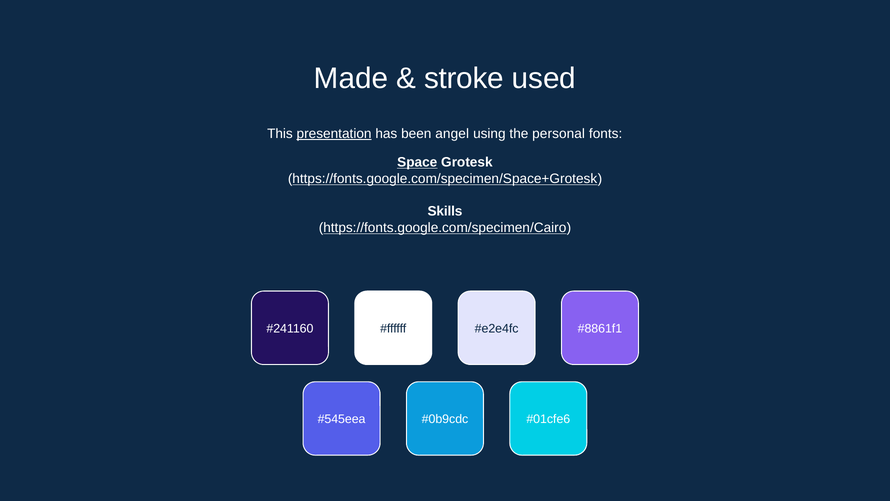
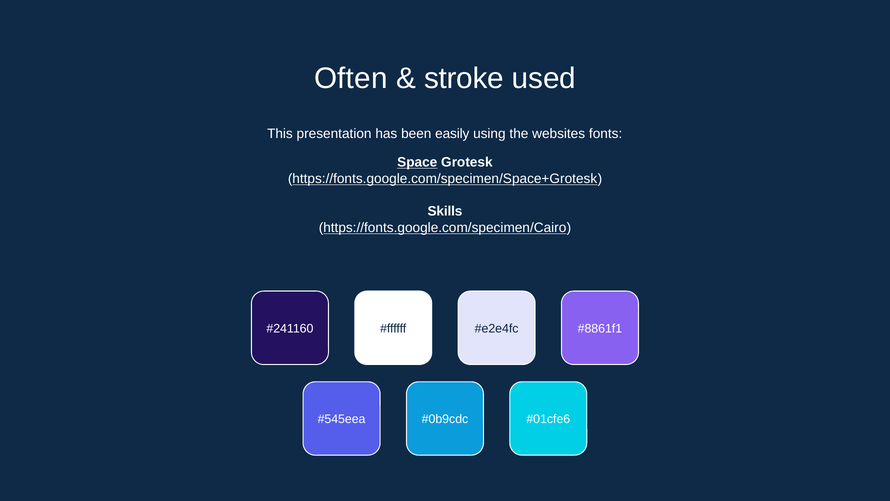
Made: Made -> Often (351, 79)
presentation underline: present -> none (334, 134)
angel: angel -> easily (452, 134)
personal: personal -> websites (559, 134)
